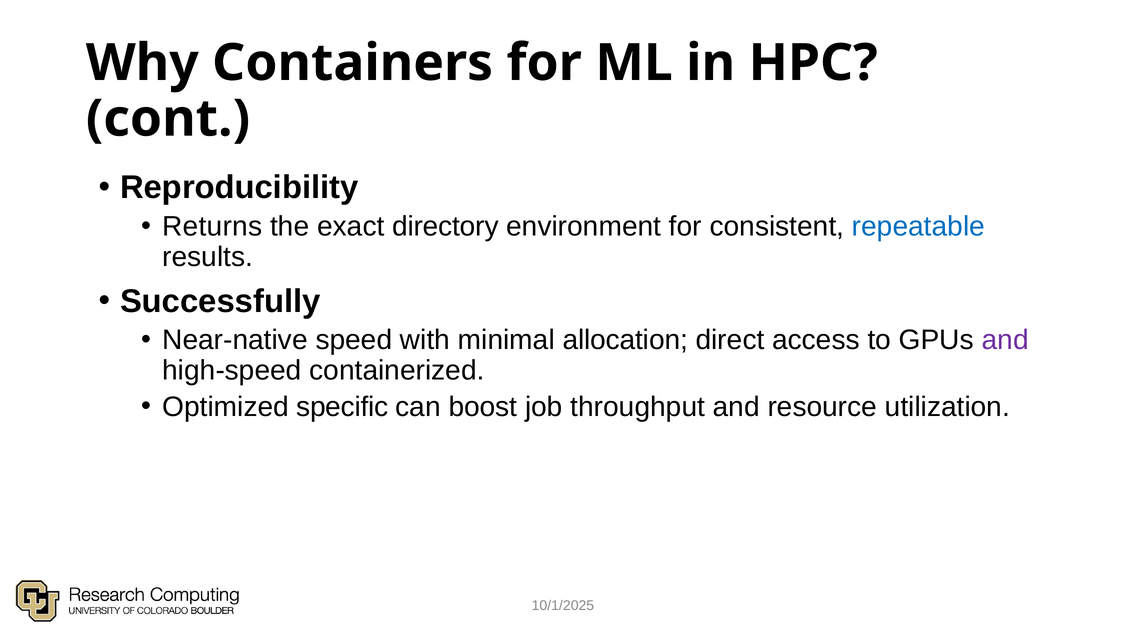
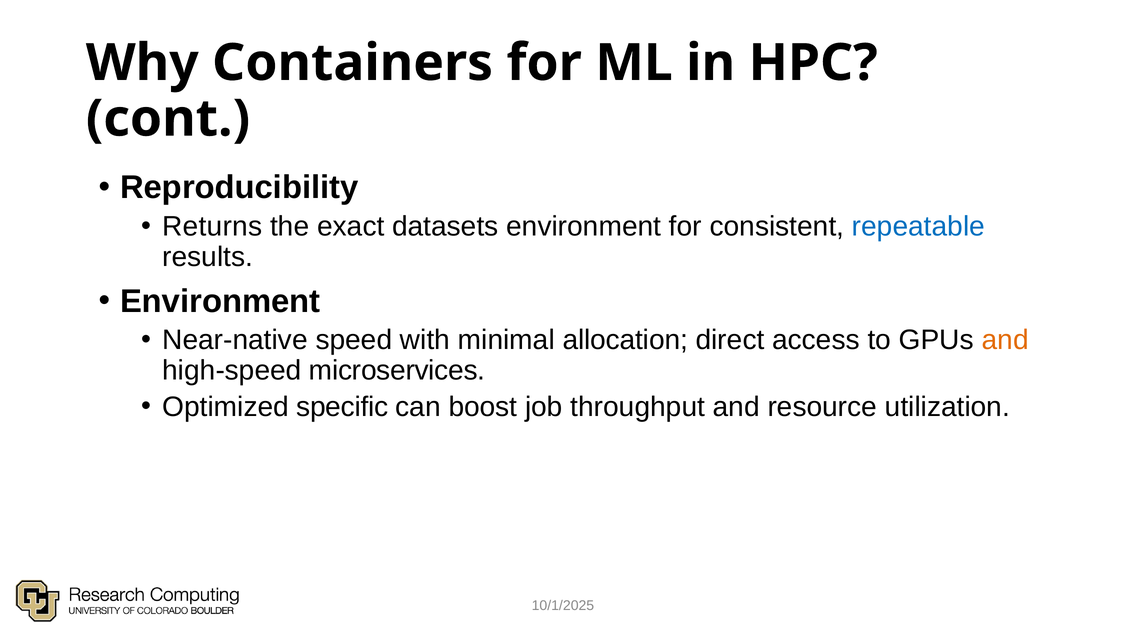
directory: directory -> datasets (445, 227)
Successfully: Successfully -> Environment (220, 302)
and colour: purple -> orange (1005, 340)
containerized: containerized -> microservices (397, 371)
